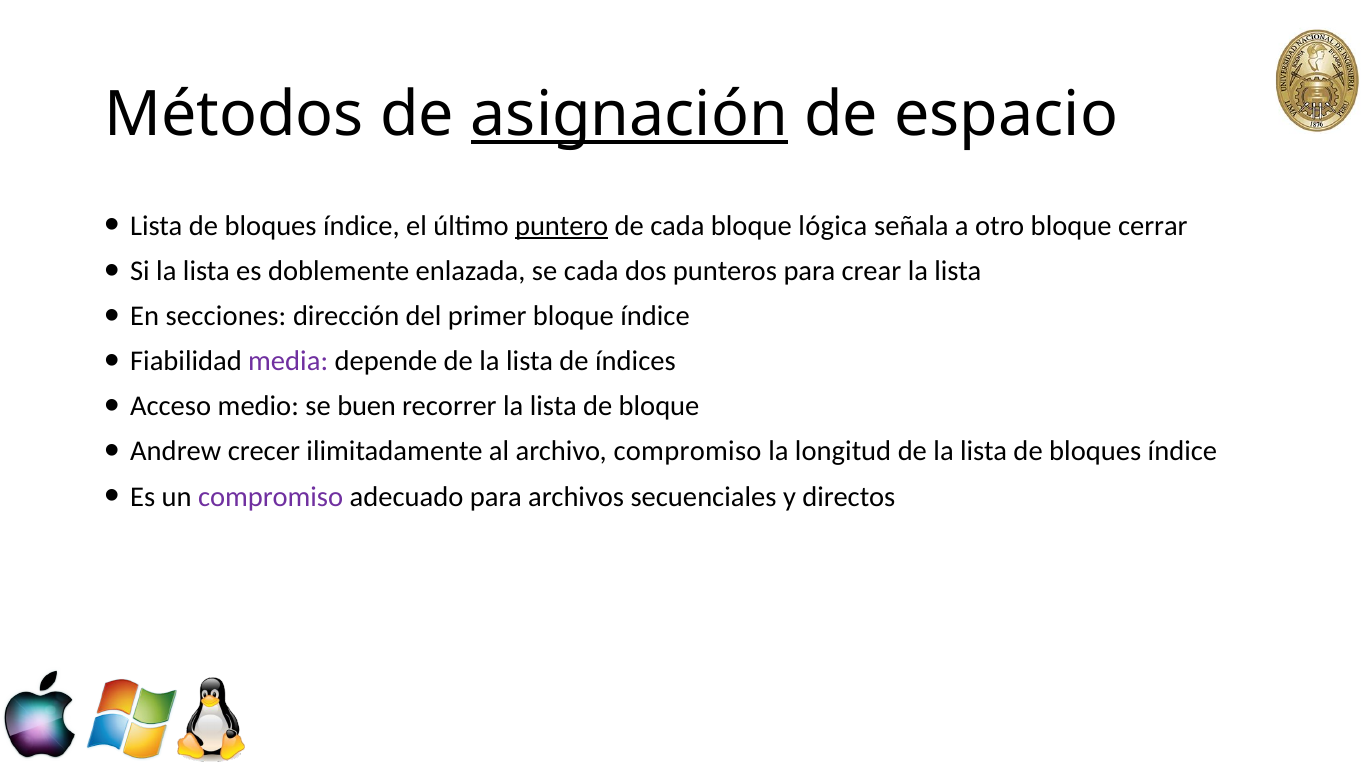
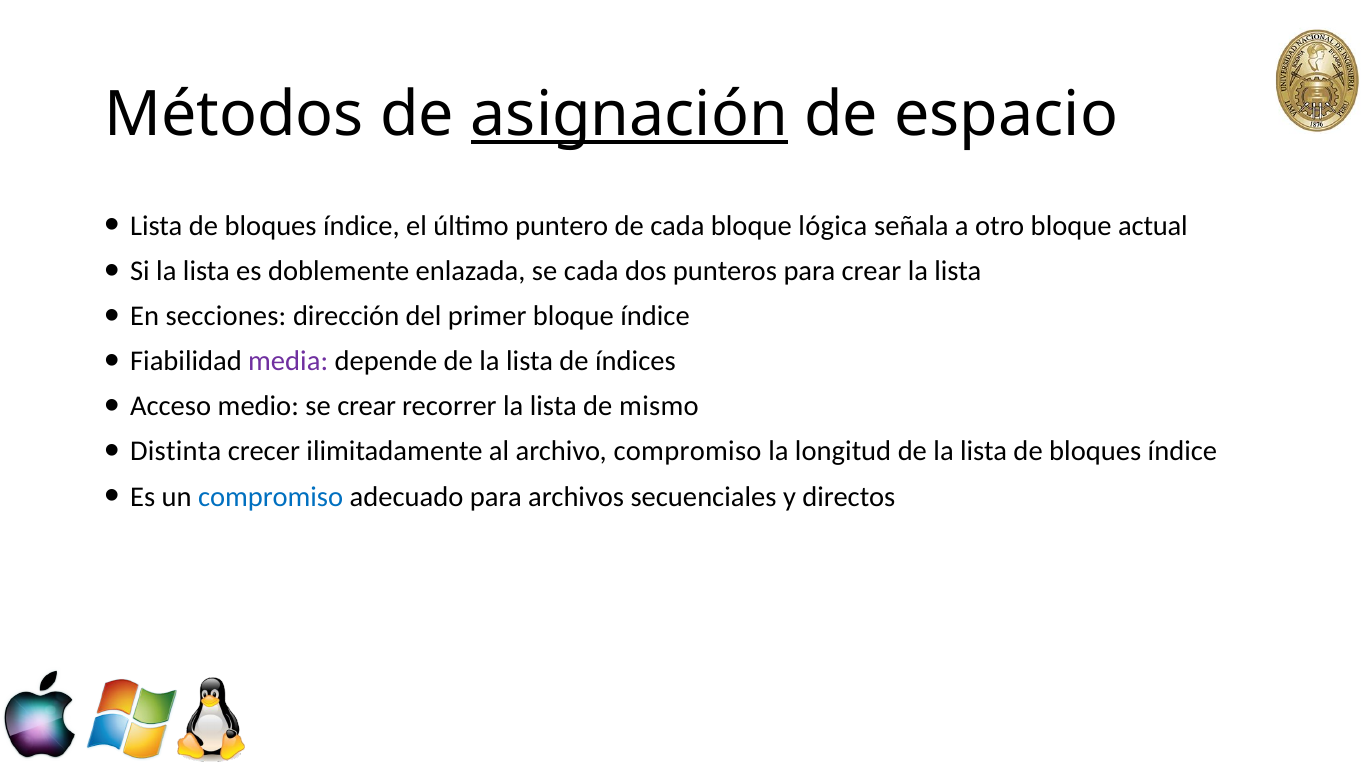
puntero underline: present -> none (562, 226)
cerrar: cerrar -> actual (1153, 226)
se buen: buen -> crear (367, 406)
de bloque: bloque -> mismo (659, 406)
Andrew: Andrew -> Distinta (176, 451)
compromiso colour: purple -> blue (271, 496)
